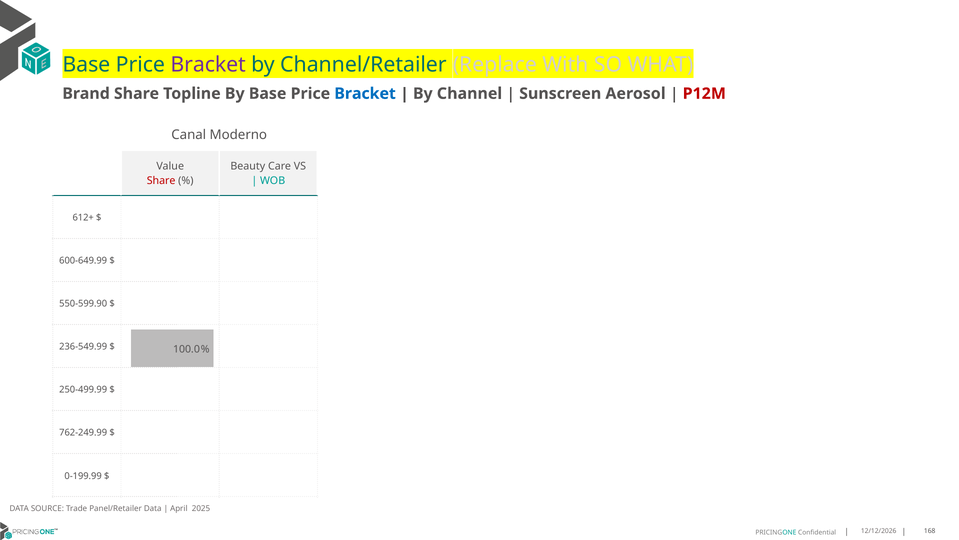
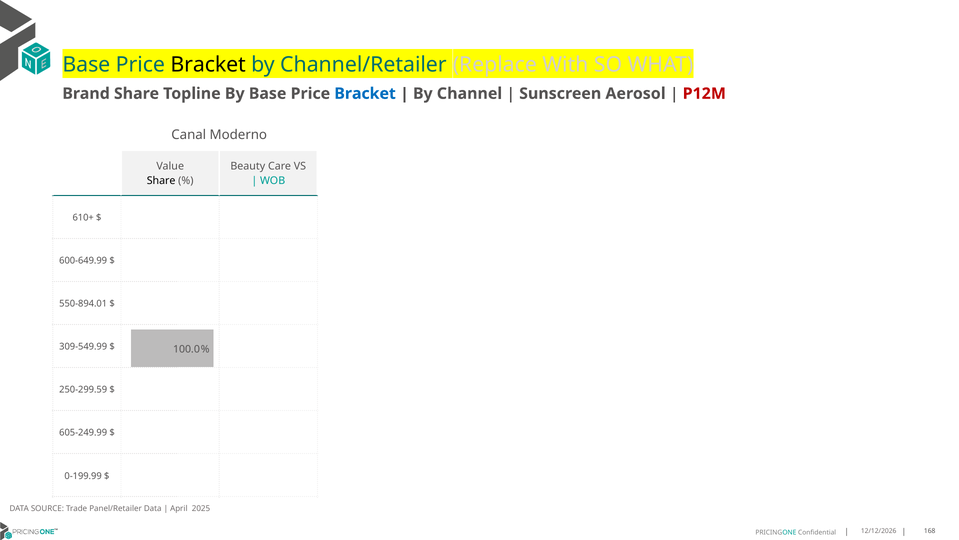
Bracket colour: purple -> black (208, 64)
Share colour: red -> black (161, 181)
612+: 612+ -> 610+ (83, 218)
550-599.90: 550-599.90 -> 550-894.01 (83, 304)
236-549.99: 236-549.99 -> 309-549.99 (83, 347)
250-499.99: 250-499.99 -> 250-299.59 (83, 390)
762-249.99: 762-249.99 -> 605-249.99 (83, 432)
